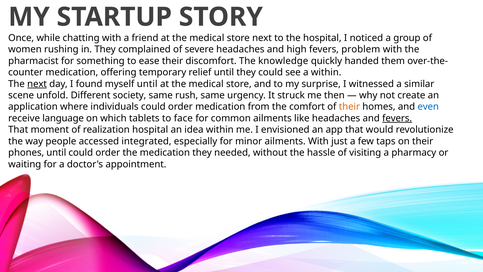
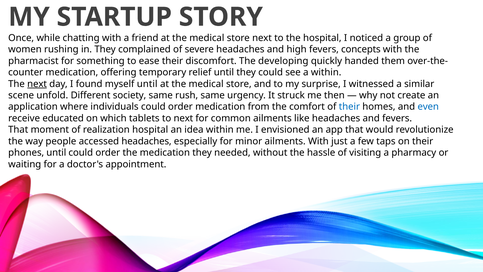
problem: problem -> concepts (361, 49)
knowledge: knowledge -> developing (283, 61)
their colour: orange -> blue (349, 107)
language: language -> educated (63, 118)
to face: face -> next (183, 118)
fevers underline: present -> none (397, 118)
accessed integrated: integrated -> headaches (147, 141)
